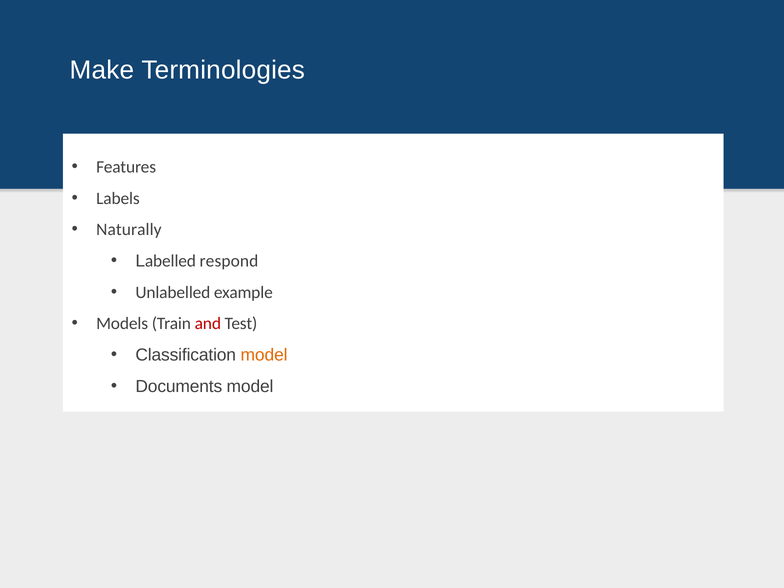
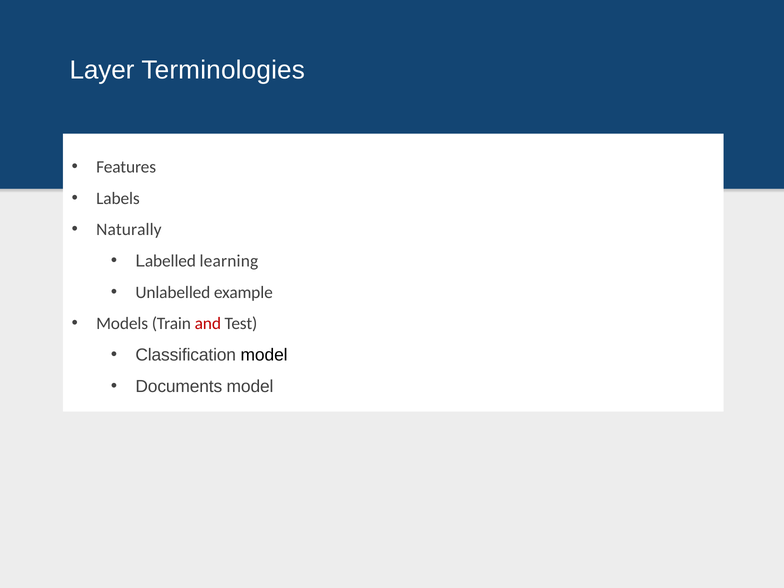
Make: Make -> Layer (102, 70)
respond: respond -> learning (229, 261)
model colour: orange -> black (264, 355)
